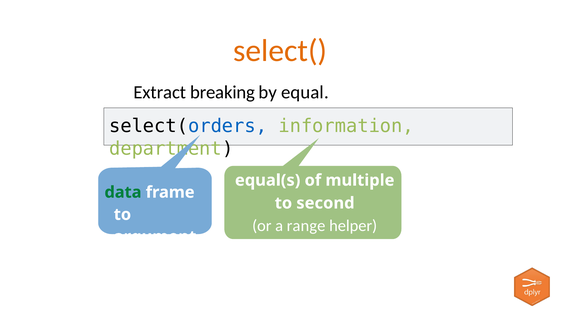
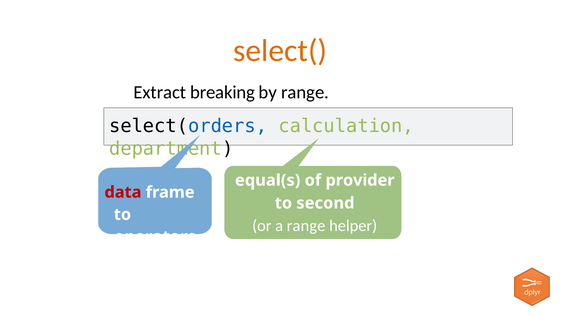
by equal: equal -> range (305, 92)
information: information -> calculation (346, 126)
multiple: multiple -> provider (360, 180)
data colour: green -> red (123, 192)
argument: argument -> operators (155, 237)
